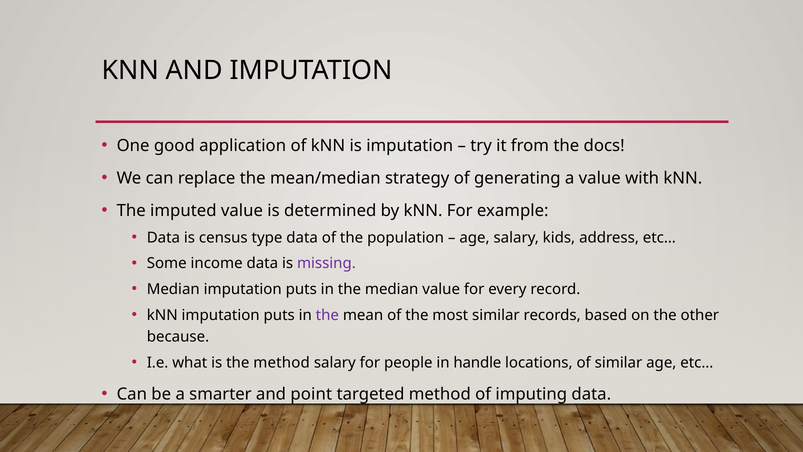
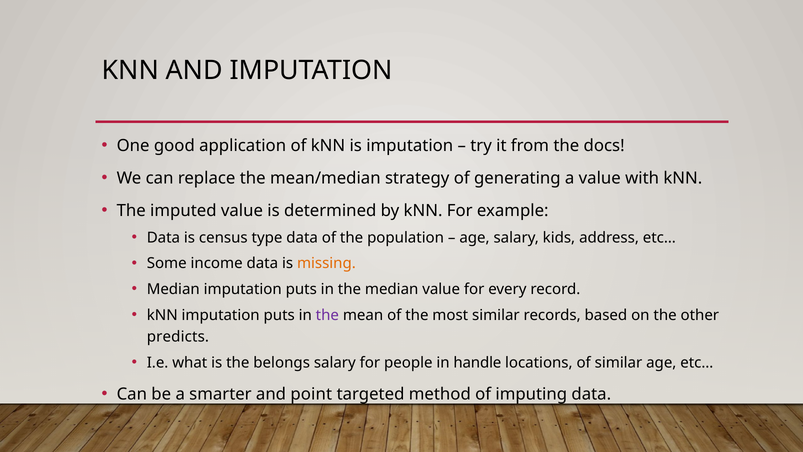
missing colour: purple -> orange (326, 263)
because: because -> predicts (178, 337)
the method: method -> belongs (282, 362)
